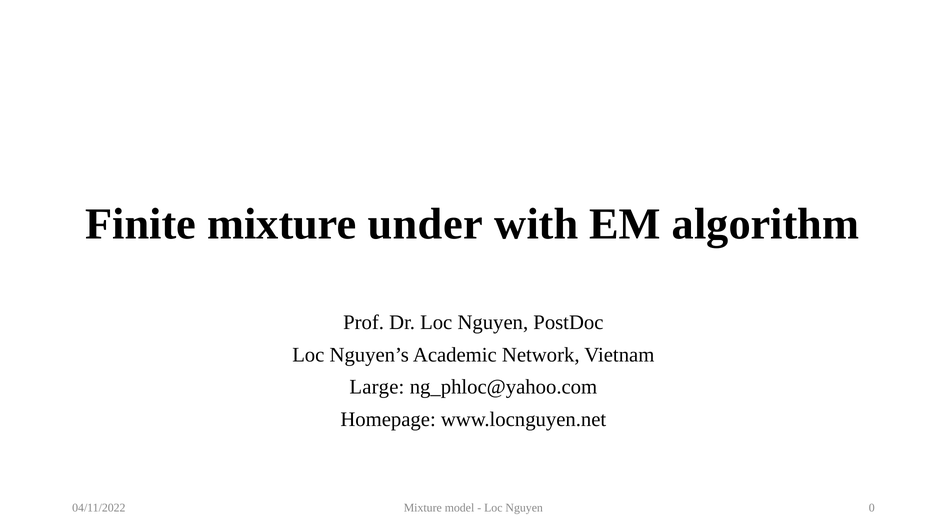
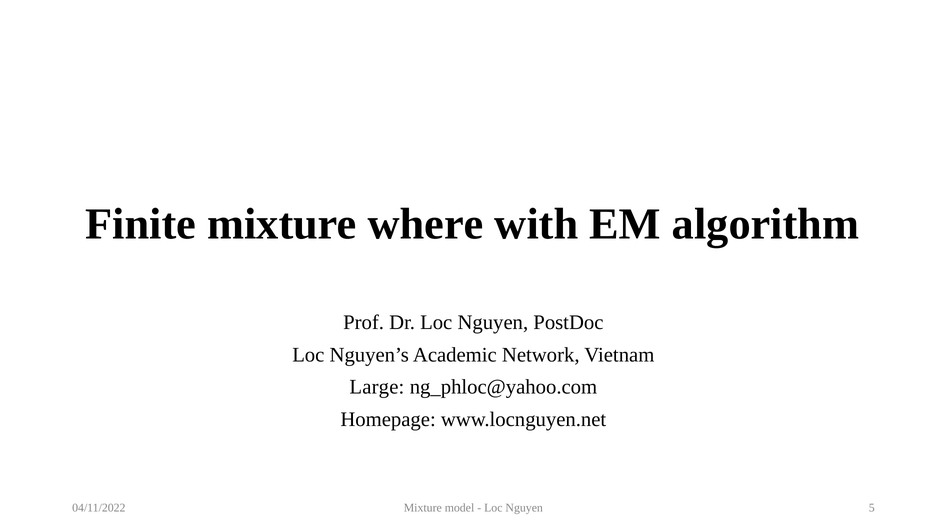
under: under -> where (426, 225)
0: 0 -> 5 (872, 509)
